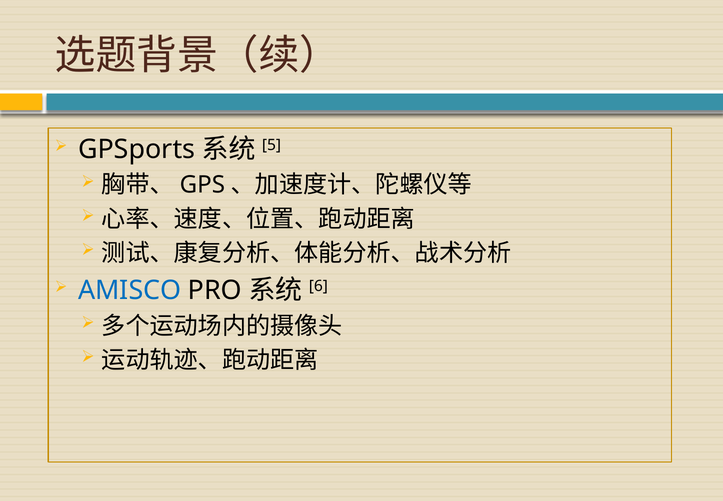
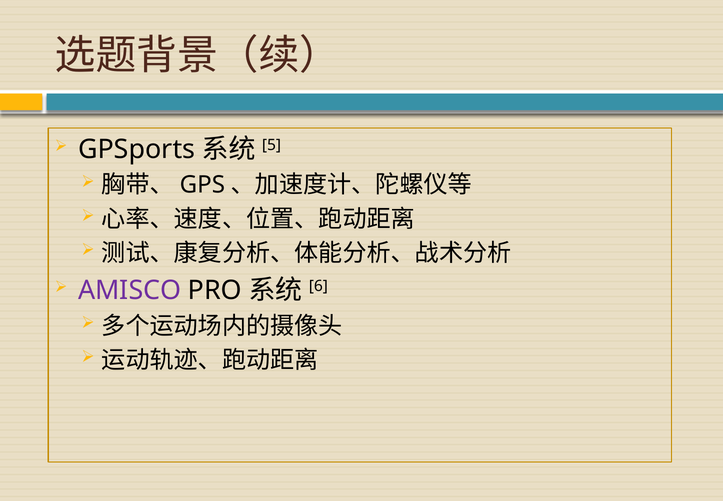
AMISCO colour: blue -> purple (130, 290)
